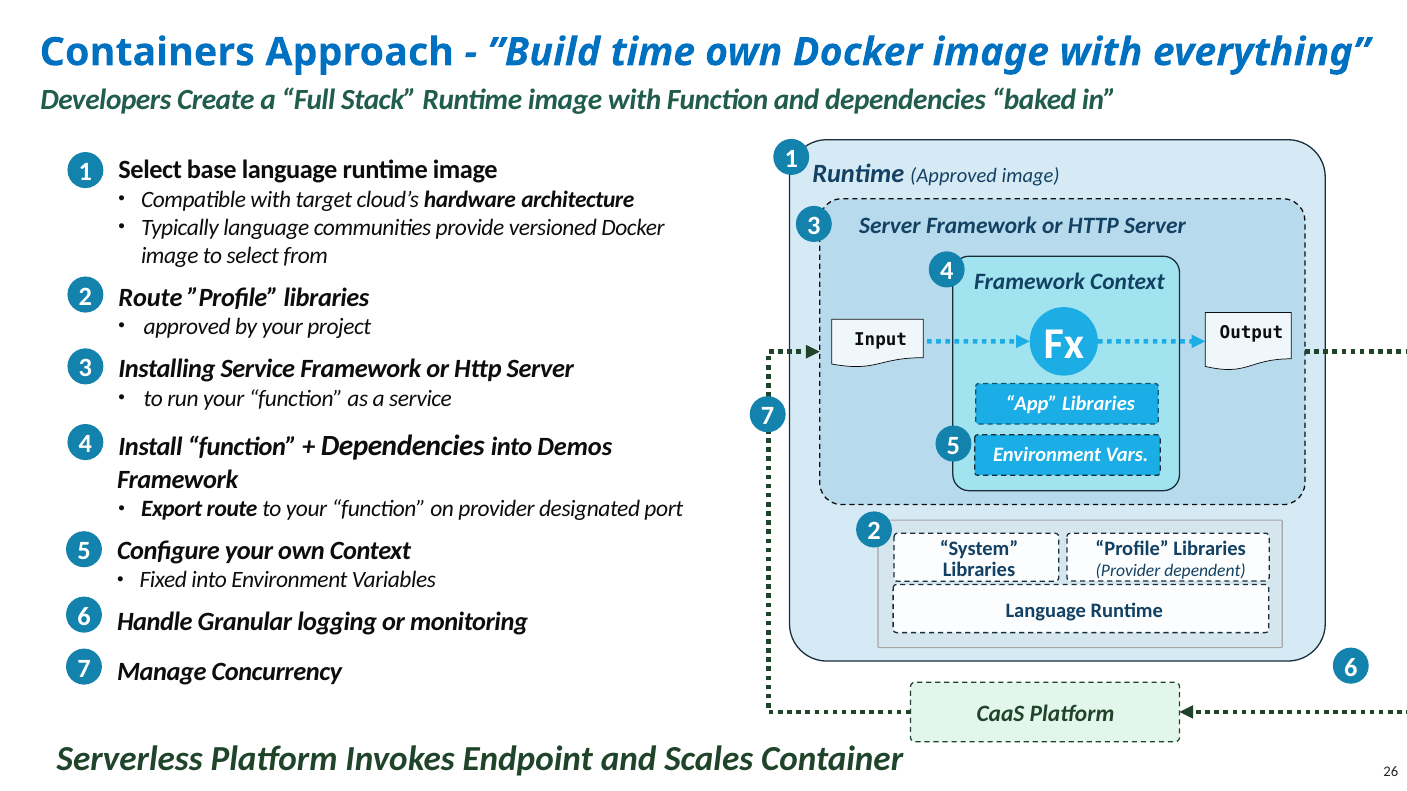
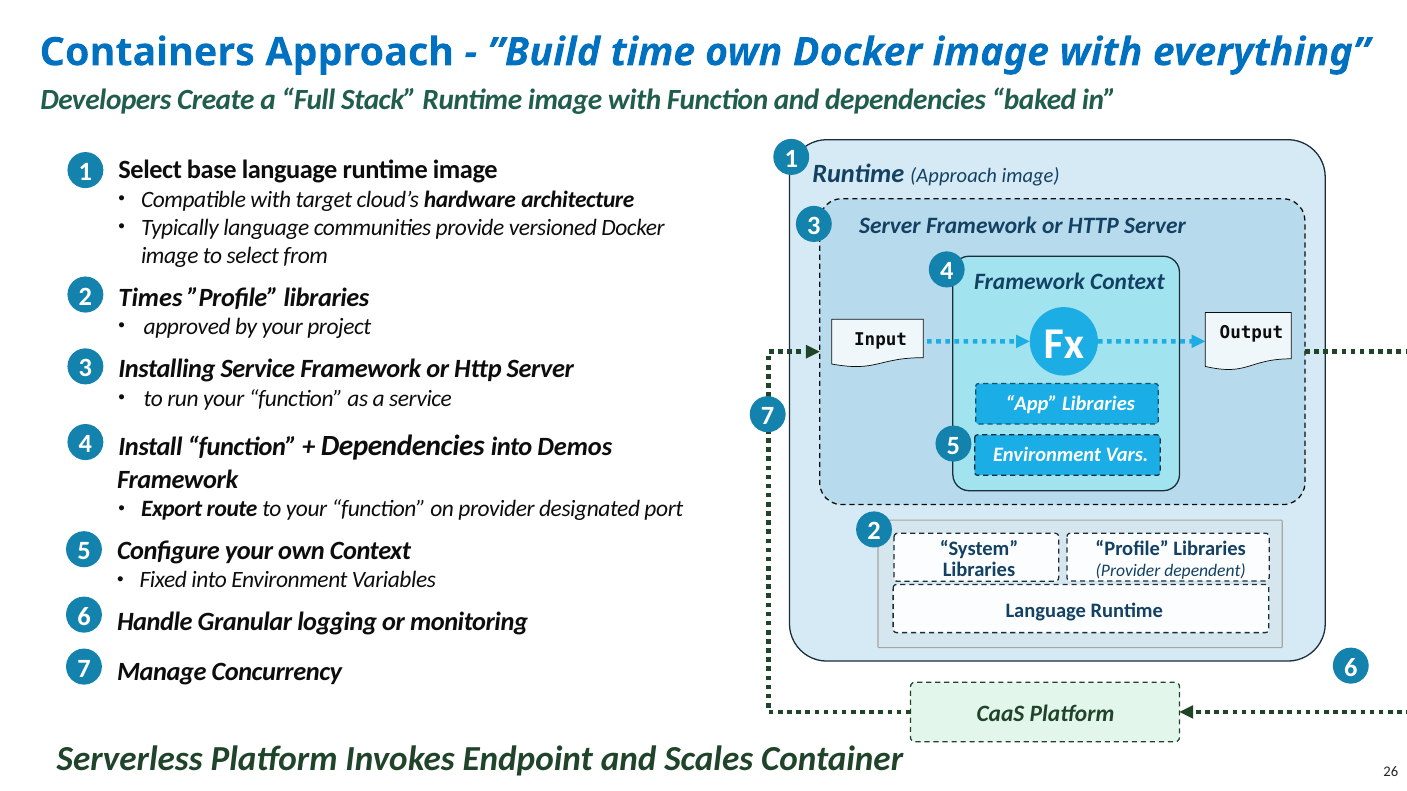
Runtime Approved: Approved -> Approach (954, 176)
Route: Route -> Times (150, 298)
